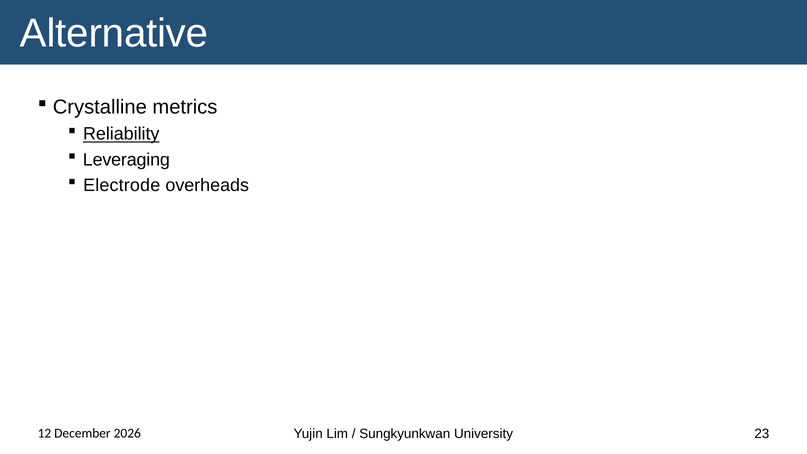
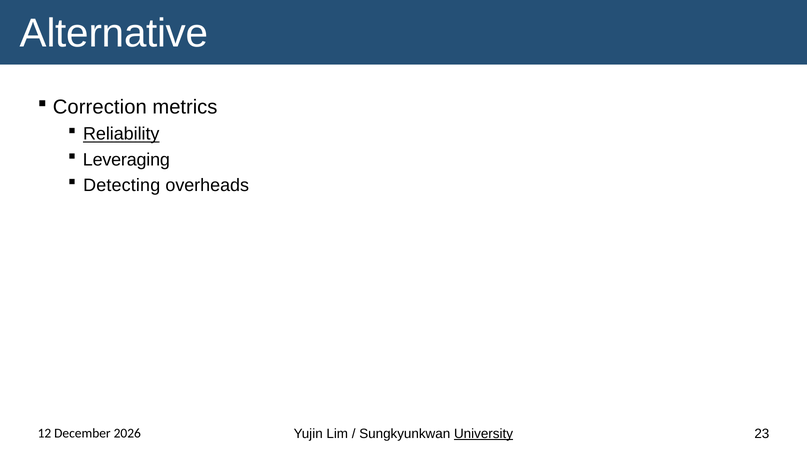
Crystalline: Crystalline -> Correction (100, 107)
Electrode: Electrode -> Detecting (122, 185)
University underline: none -> present (484, 434)
